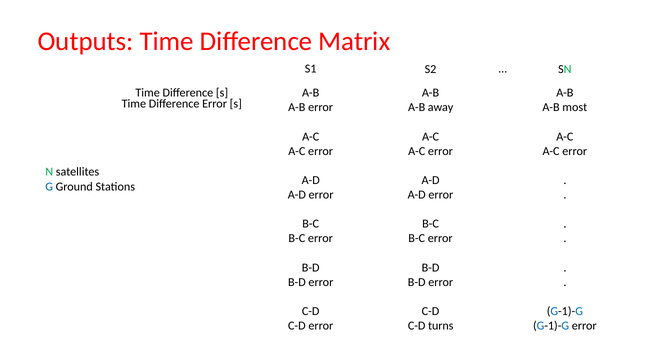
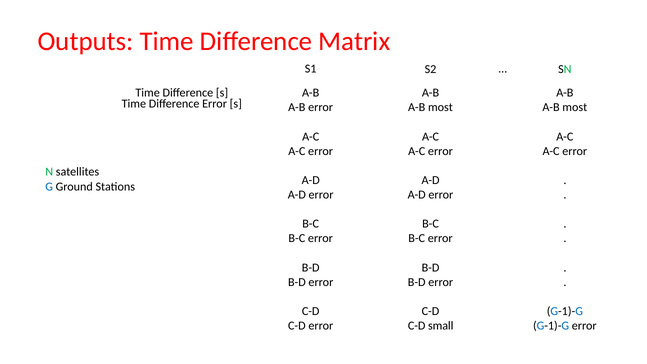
away: away -> most (440, 107)
turns: turns -> small (441, 326)
